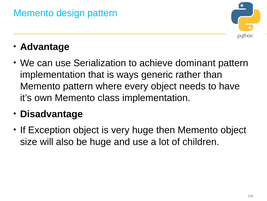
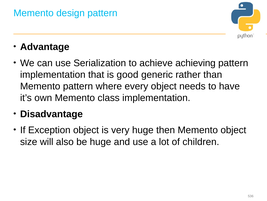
dominant: dominant -> achieving (195, 63)
ways: ways -> good (128, 74)
